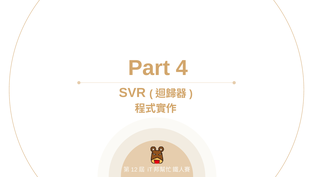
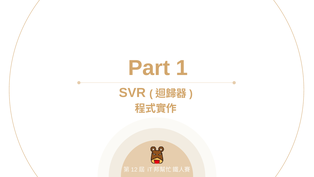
4: 4 -> 1 (182, 68)
